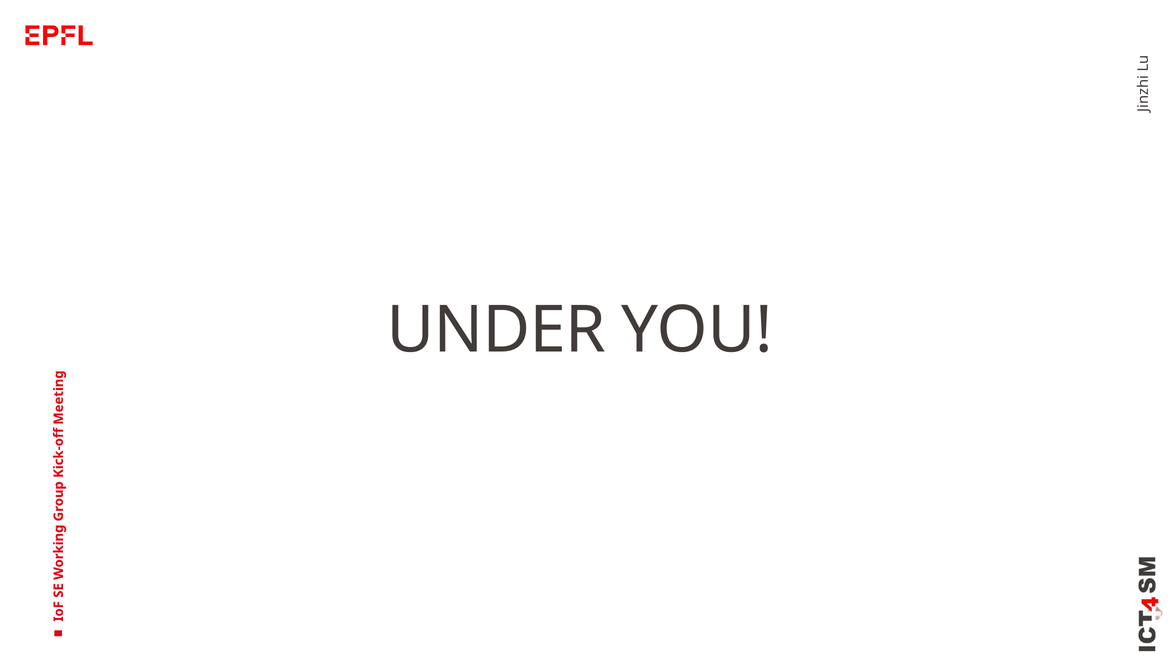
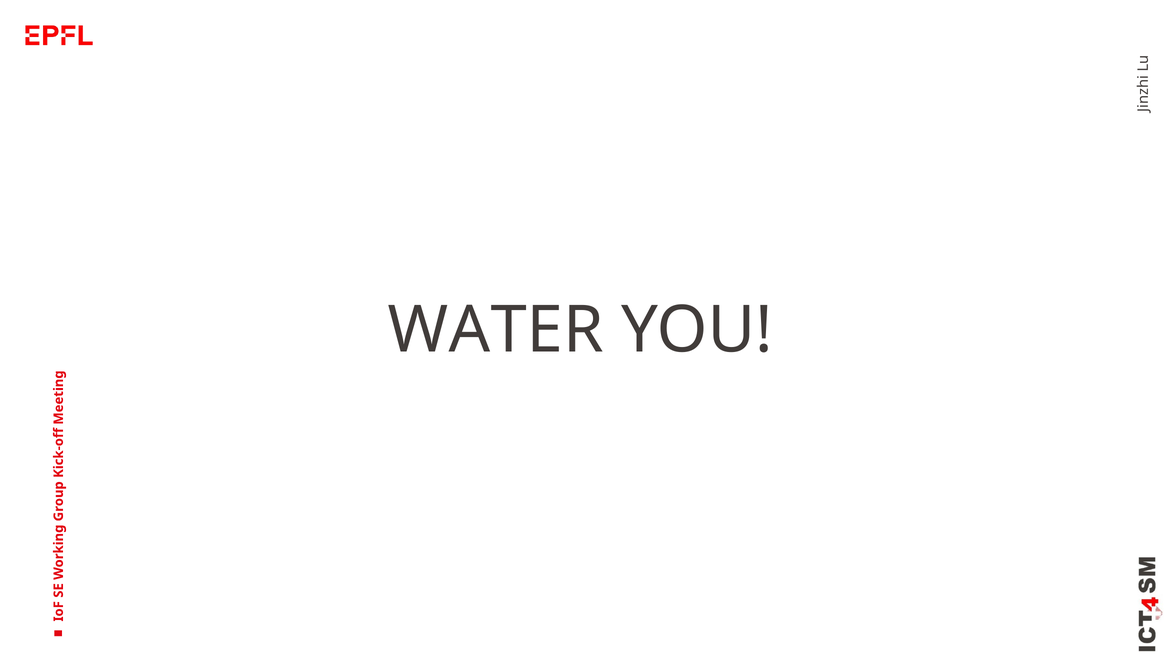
UNDER: UNDER -> WATER (496, 330)
